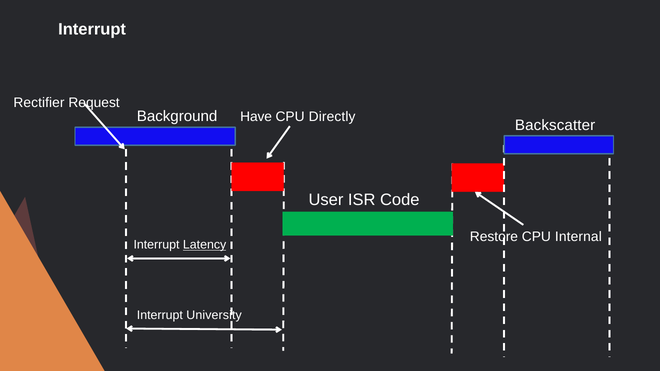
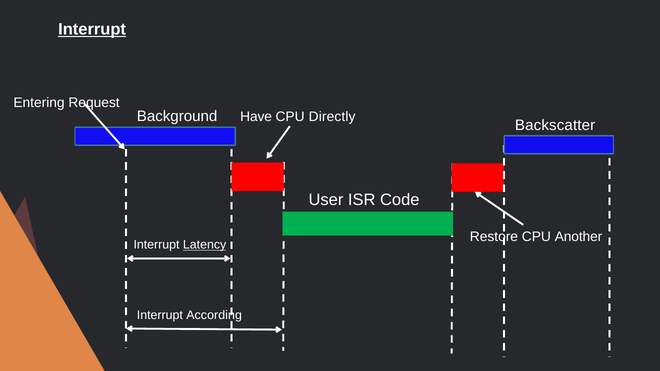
Interrupt underline: none -> present (92, 29)
Rectifier: Rectifier -> Entering (39, 103)
Internal: Internal -> Another (579, 237)
University: University -> According (214, 316)
